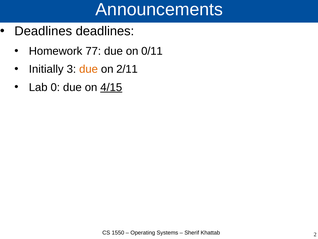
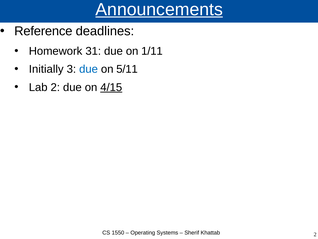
Announcements underline: none -> present (159, 9)
Deadlines: Deadlines -> Reference (43, 31)
77: 77 -> 31 (93, 51)
0/11: 0/11 -> 1/11 (152, 51)
due colour: orange -> blue (89, 69)
2/11: 2/11 -> 5/11 (127, 69)
Lab 0: 0 -> 2 (55, 87)
